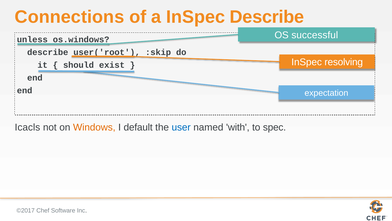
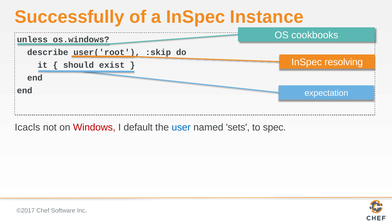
Connections: Connections -> Successfully (70, 17)
InSpec Describe: Describe -> Instance (267, 17)
successful: successful -> cookbooks (315, 35)
Windows colour: orange -> red (94, 127)
with: with -> sets (238, 127)
